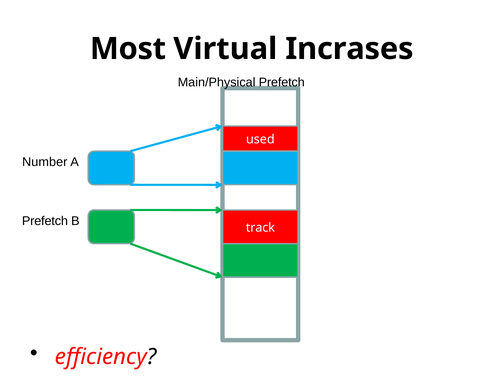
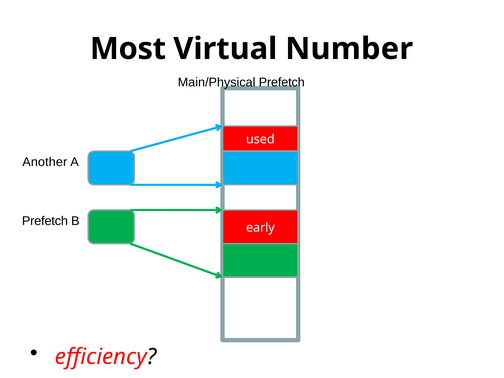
Incrases: Incrases -> Number (349, 49)
Number: Number -> Another (45, 162)
track: track -> early (260, 228)
